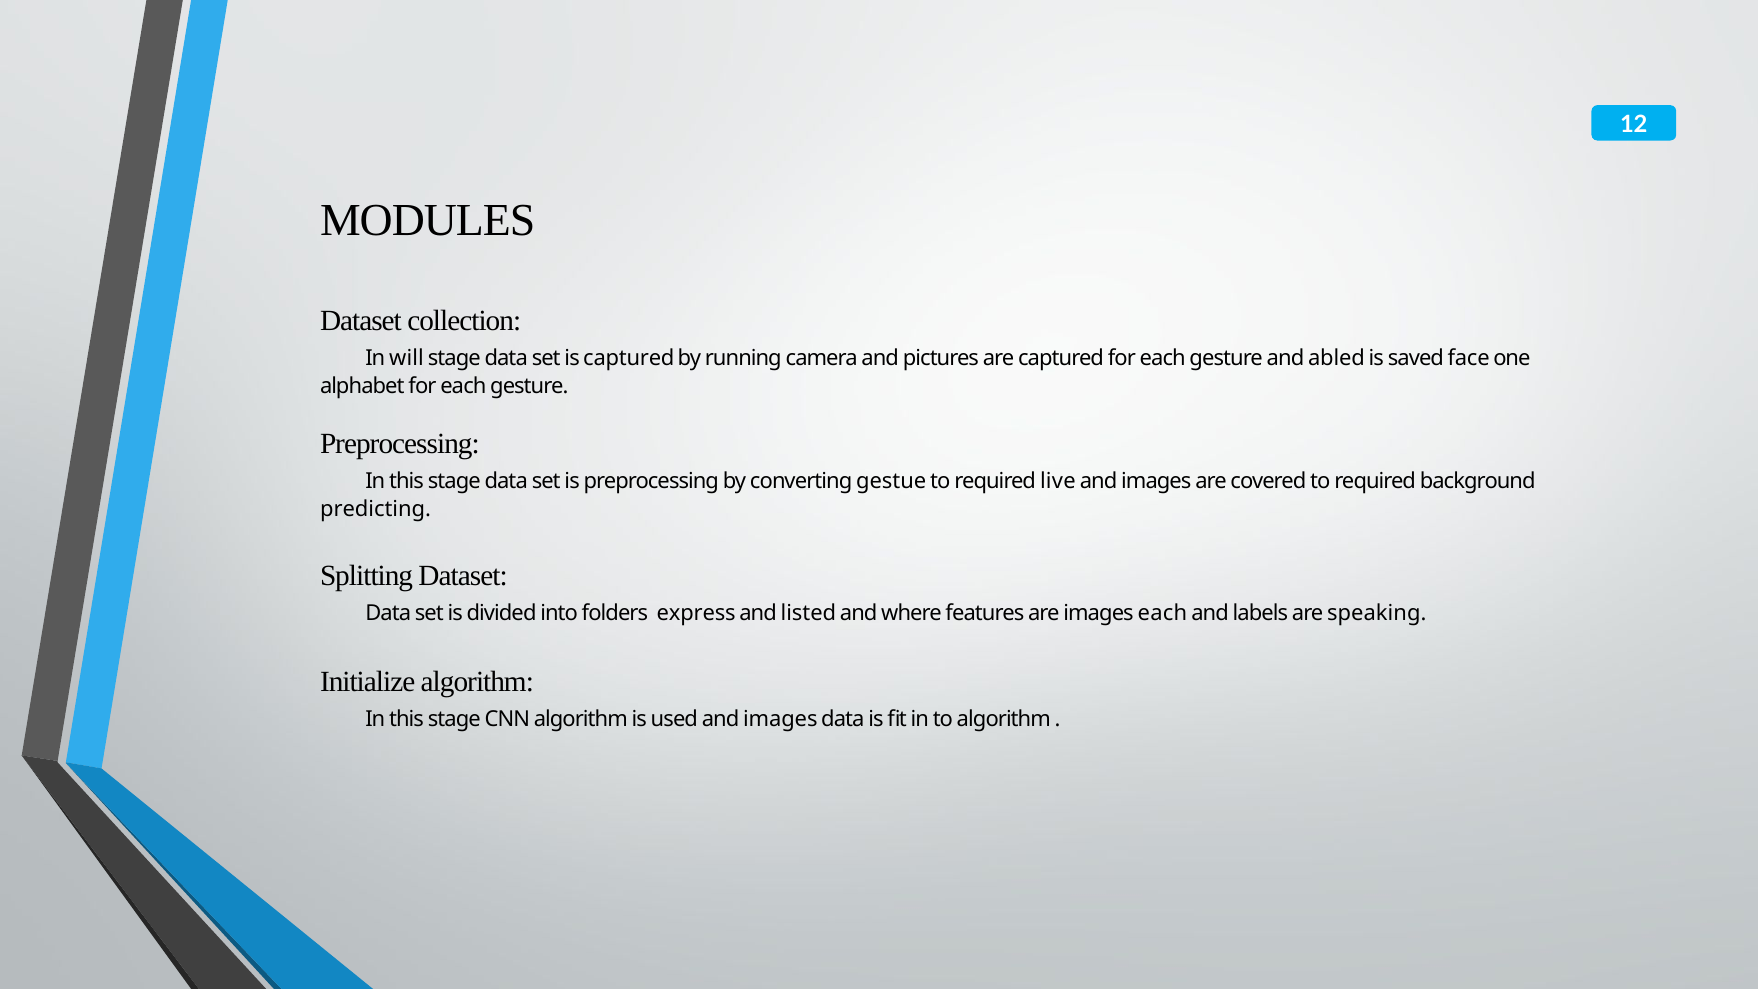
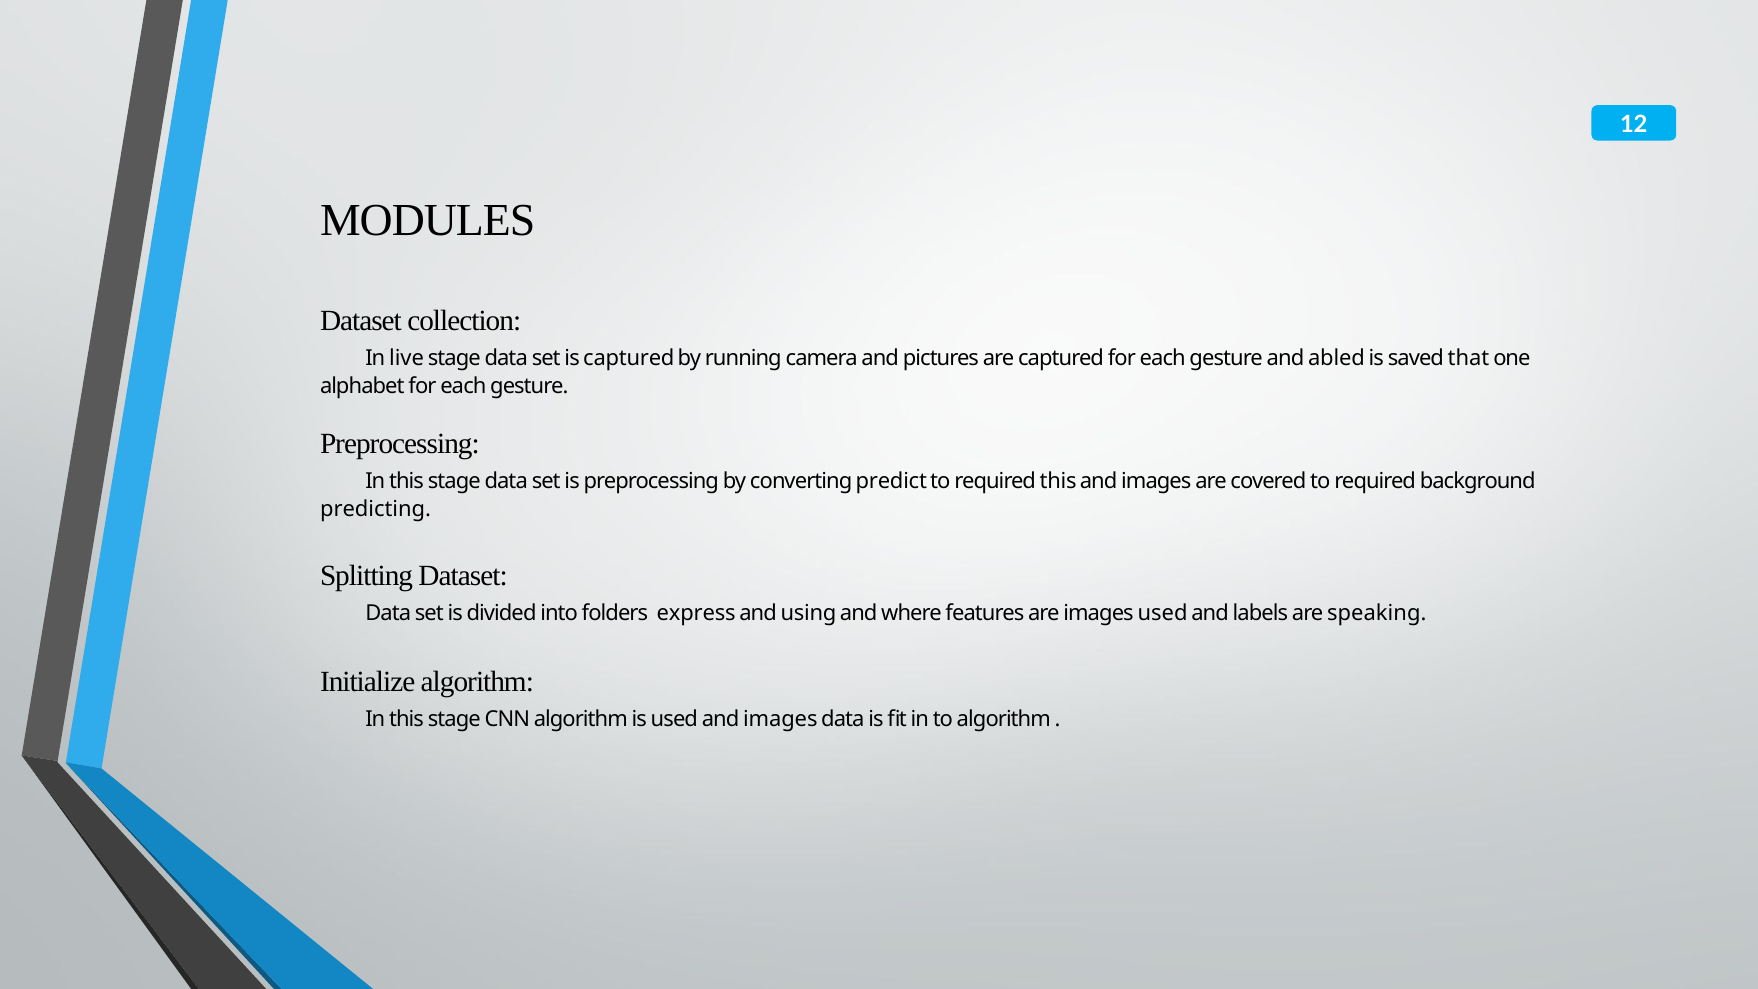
will: will -> live (407, 359)
face: face -> that (1468, 359)
gestue: gestue -> predict (891, 482)
required live: live -> this (1058, 482)
listed: listed -> using (808, 613)
images each: each -> used (1163, 613)
